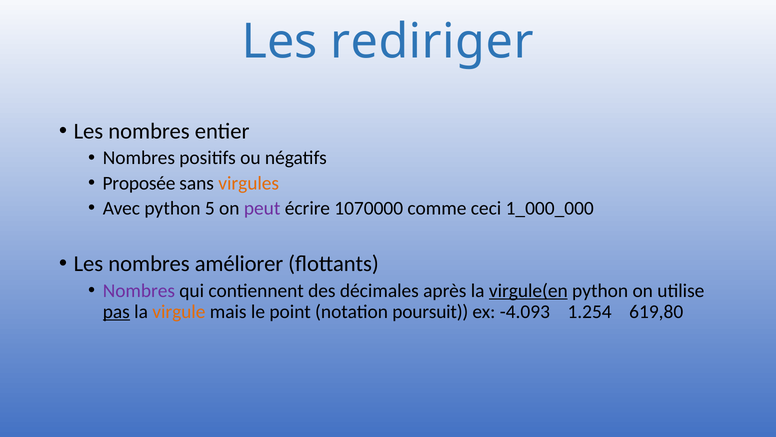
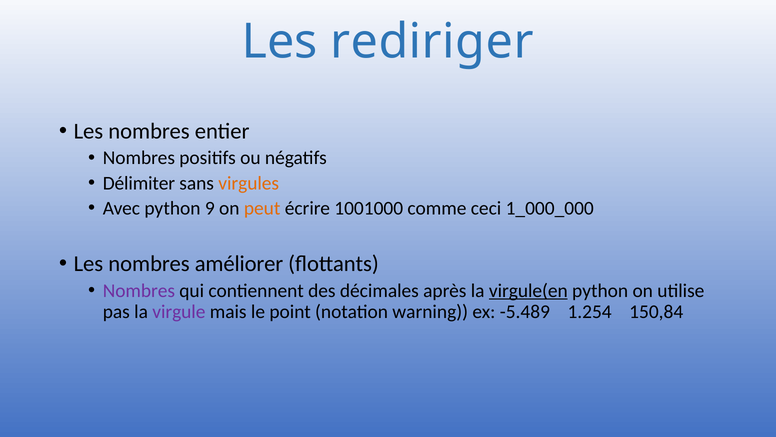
Proposée: Proposée -> Délimiter (139, 183)
5: 5 -> 9 (210, 208)
peut colour: purple -> orange (262, 208)
1070000: 1070000 -> 1001000 (369, 208)
pas underline: present -> none (116, 311)
virgule colour: orange -> purple (179, 311)
poursuit: poursuit -> warning (430, 311)
-4.093: -4.093 -> -5.489 (525, 311)
619,80: 619,80 -> 150,84 (656, 311)
